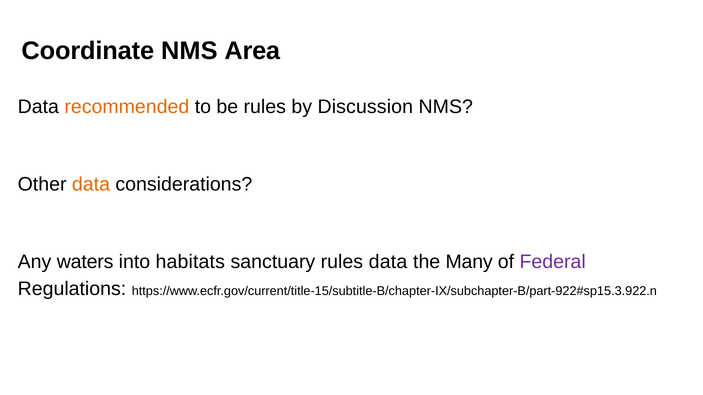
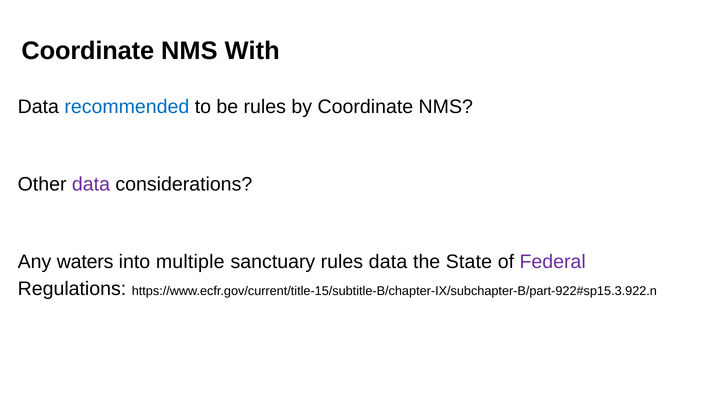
Area: Area -> With (252, 51)
recommended colour: orange -> blue (127, 107)
by Discussion: Discussion -> Coordinate (365, 107)
data colour: orange -> purple (91, 185)
habitats: habitats -> multiple (190, 262)
Many: Many -> State (469, 262)
